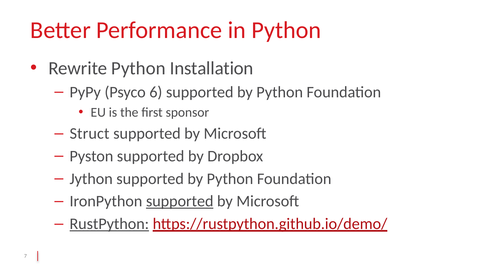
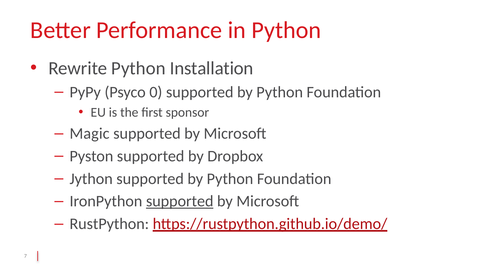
6: 6 -> 0 (156, 92)
Struct: Struct -> Magic (90, 133)
RustPython underline: present -> none (109, 224)
